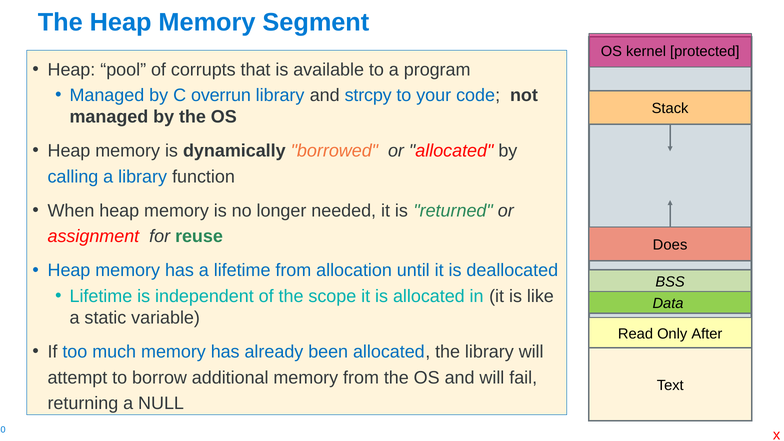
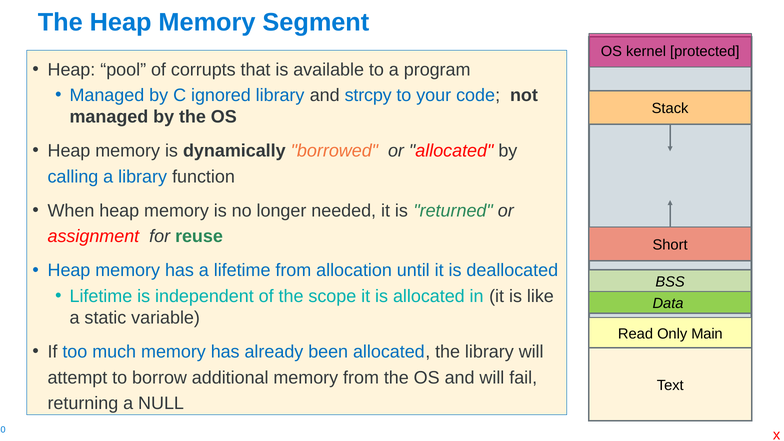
overrun: overrun -> ignored (221, 95)
Does: Does -> Short (670, 245)
After: After -> Main (707, 334)
